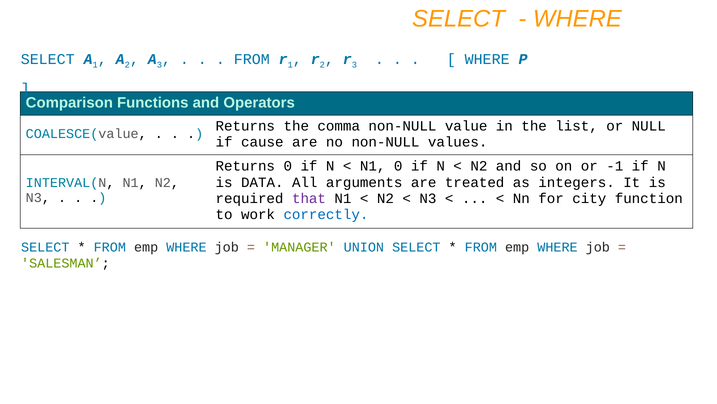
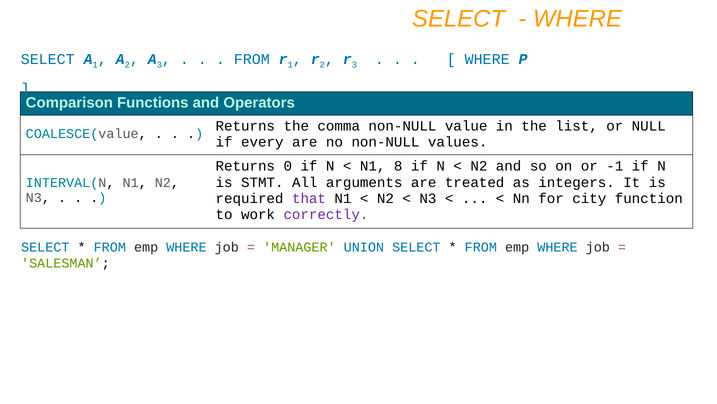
cause: cause -> every (262, 142)
N1 0: 0 -> 8 (398, 166)
DATA: DATA -> STMT (262, 182)
correctly colour: blue -> purple (326, 214)
